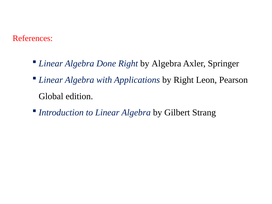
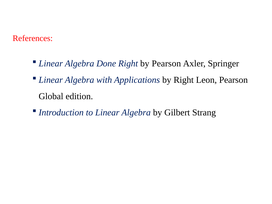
by Algebra: Algebra -> Pearson (166, 64)
